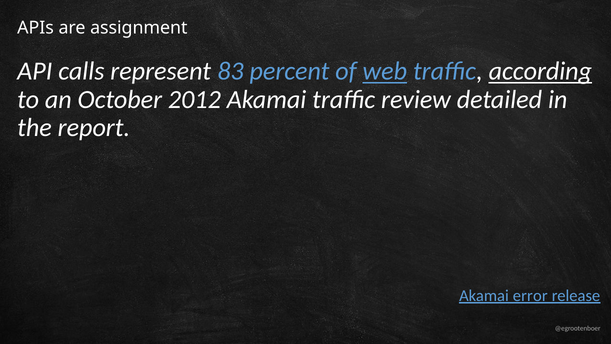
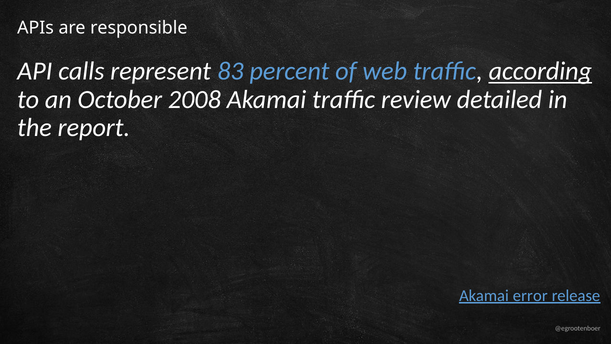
assignment: assignment -> responsible (139, 28)
web underline: present -> none (385, 71)
2012: 2012 -> 2008 (194, 99)
